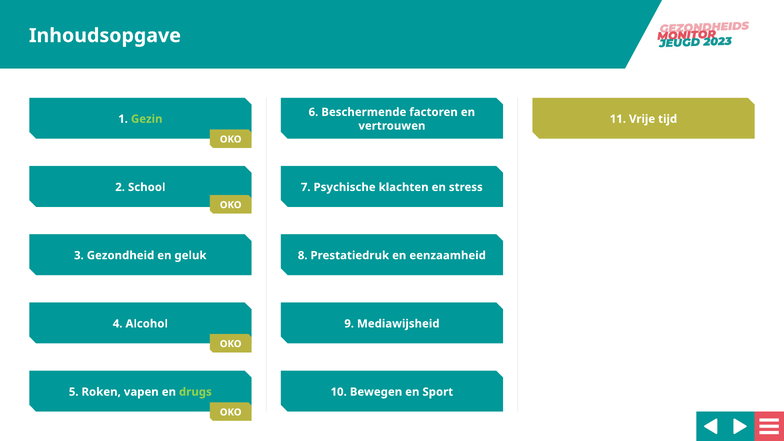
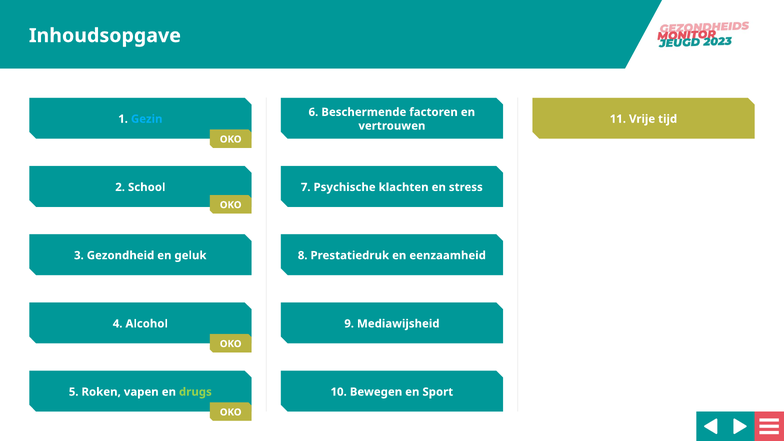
Gezin colour: light green -> light blue (147, 119)
